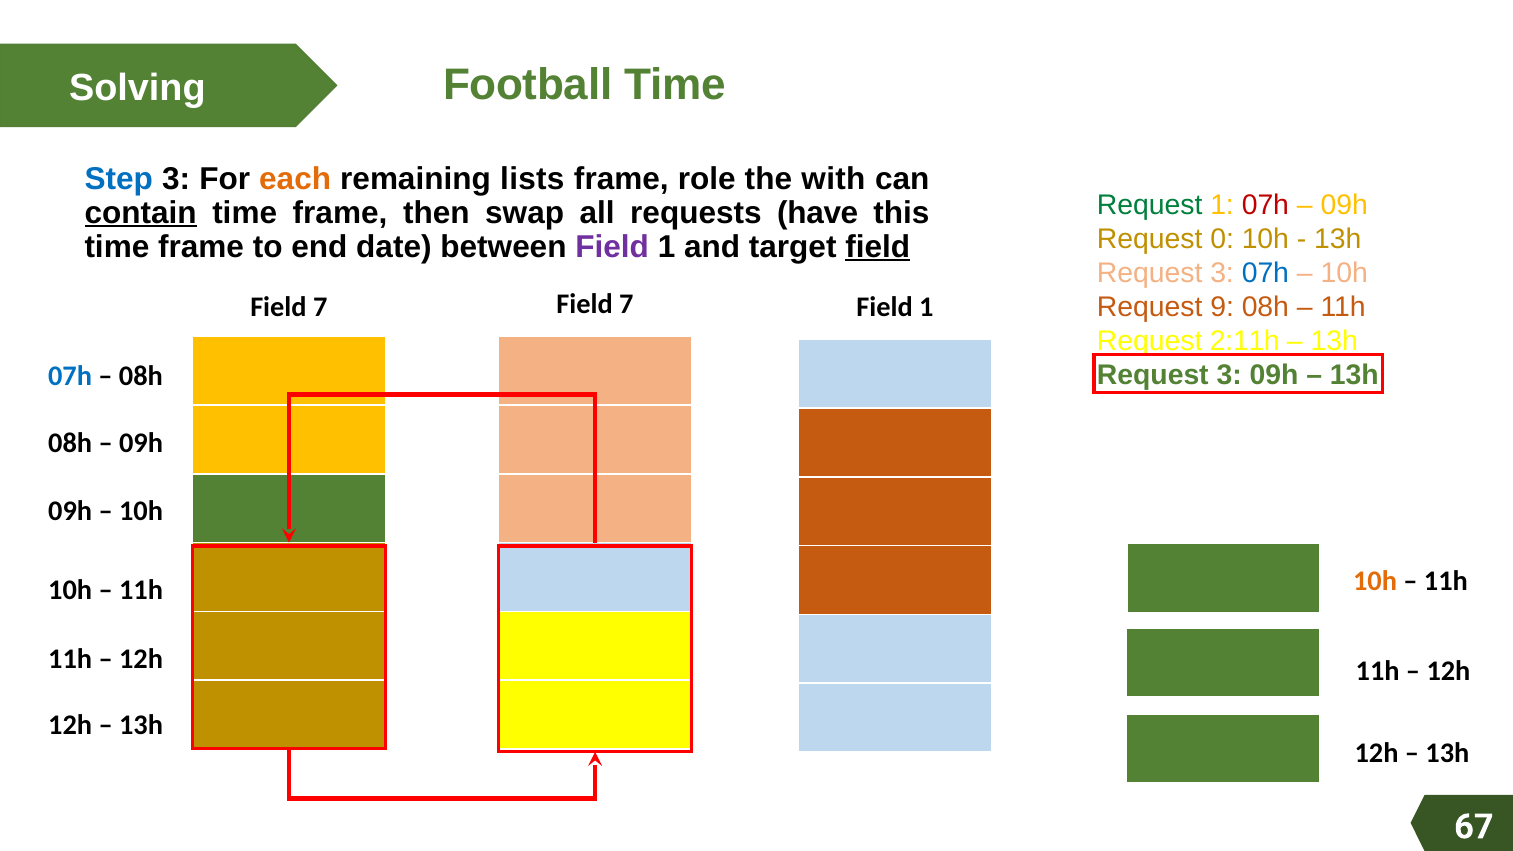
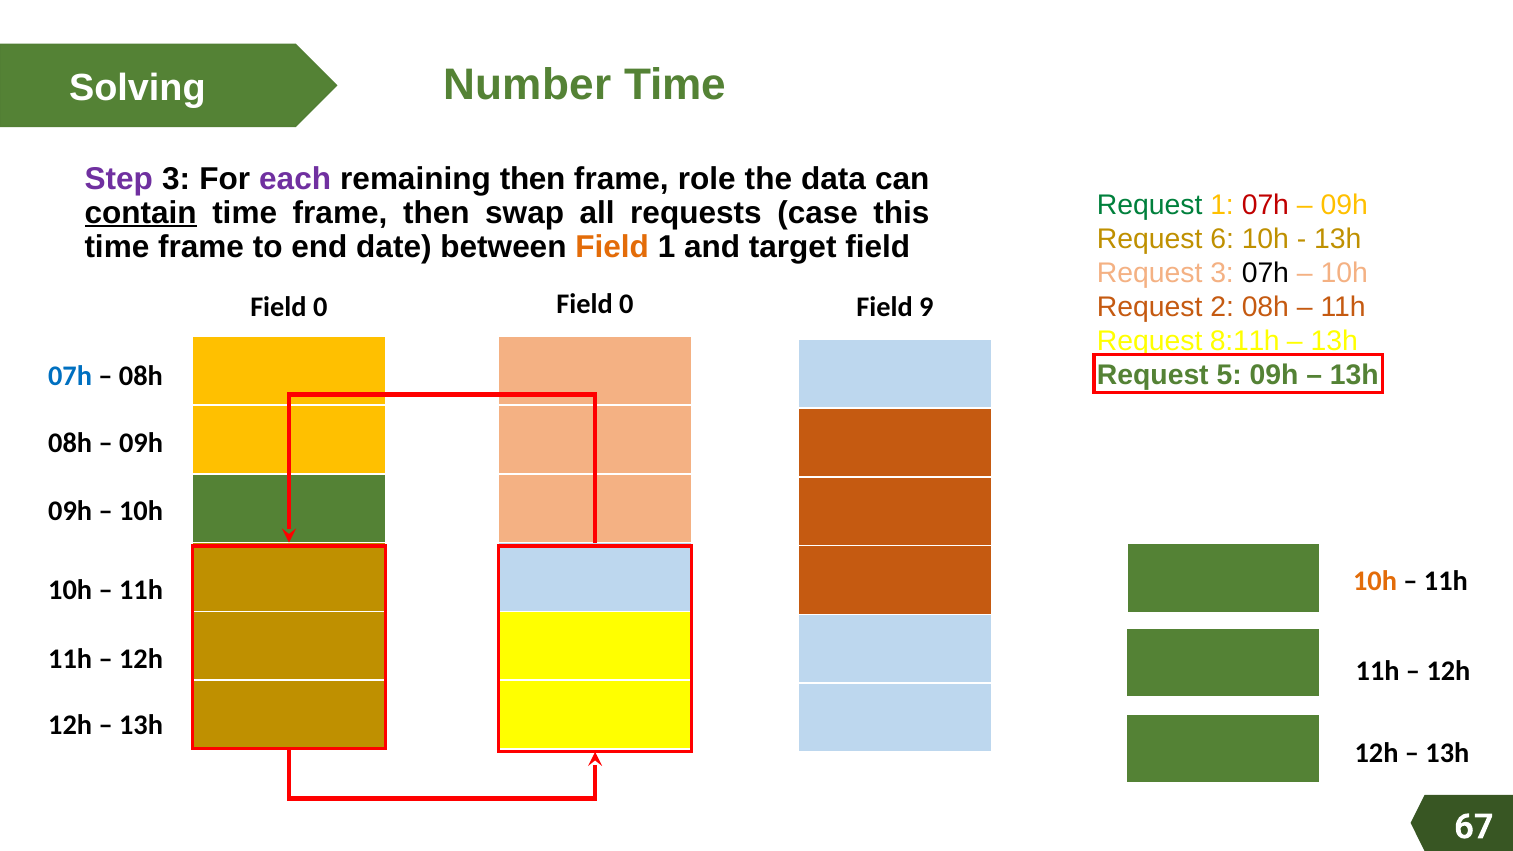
Football: Football -> Number (527, 85)
Step colour: blue -> purple (119, 179)
each colour: orange -> purple (295, 179)
remaining lists: lists -> then (533, 179)
with: with -> data (834, 179)
have: have -> case (818, 213)
0: 0 -> 6 (1222, 239)
Field colour: purple -> orange (612, 247)
field underline: present -> none (878, 247)
07h colour: blue -> black (1265, 273)
9: 9 -> 2 (1222, 307)
7: 7 -> 0 (320, 308)
7: 7 -> 0 (626, 305)
1: 1 -> 9 (926, 308)
2:11h: 2:11h -> 8:11h (1245, 341)
3: 3 -> 5 (1229, 375)
